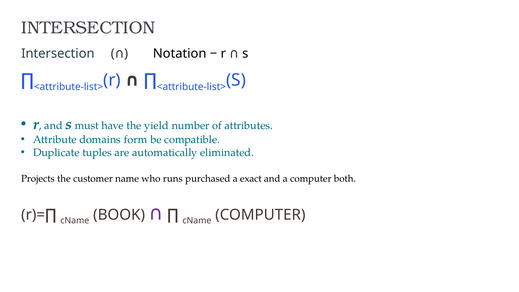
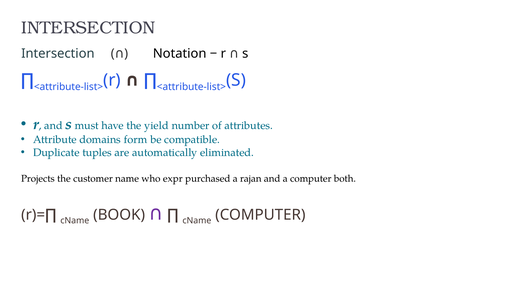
runs: runs -> expr (173, 179)
exact: exact -> rajan (251, 179)
